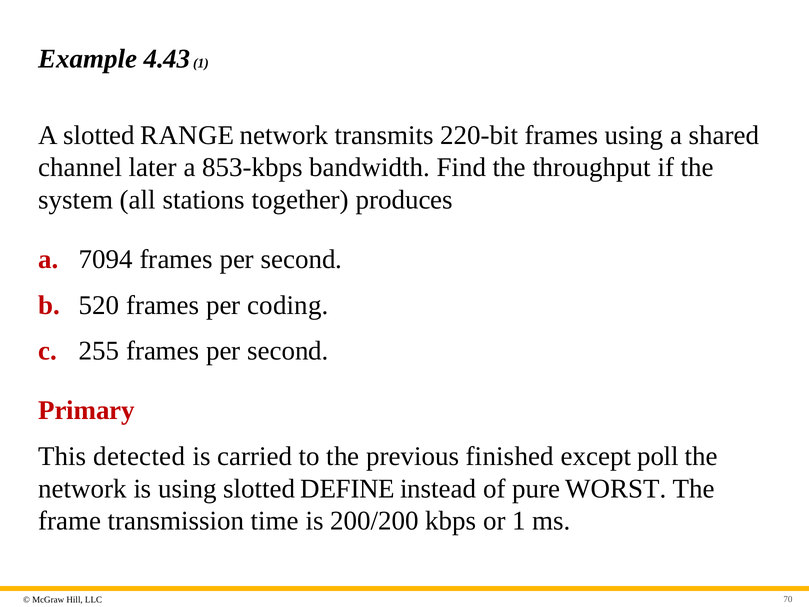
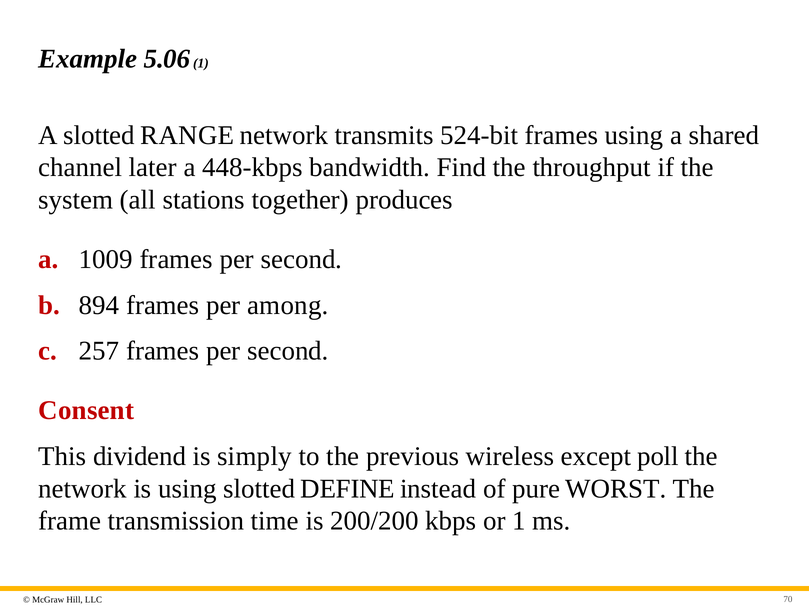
4.43: 4.43 -> 5.06 (167, 59)
220-bit: 220-bit -> 524-bit (479, 135)
853-kbps: 853-kbps -> 448-kbps (252, 167)
7094: 7094 -> 1009 (106, 259)
520: 520 -> 894 (99, 305)
coding: coding -> among (288, 305)
255: 255 -> 257 (99, 351)
Primary: Primary -> Consent (86, 410)
detected: detected -> dividend (140, 456)
carried: carried -> simply (255, 456)
finished: finished -> wireless (510, 456)
